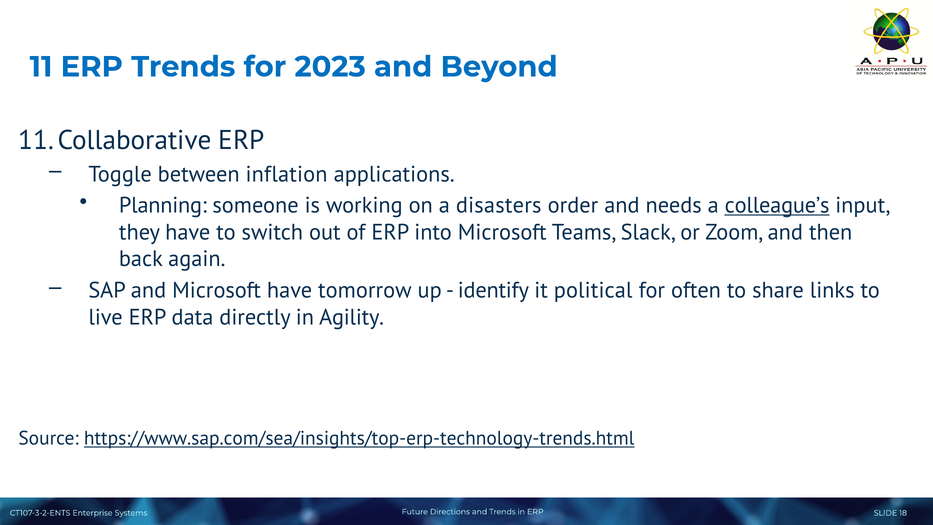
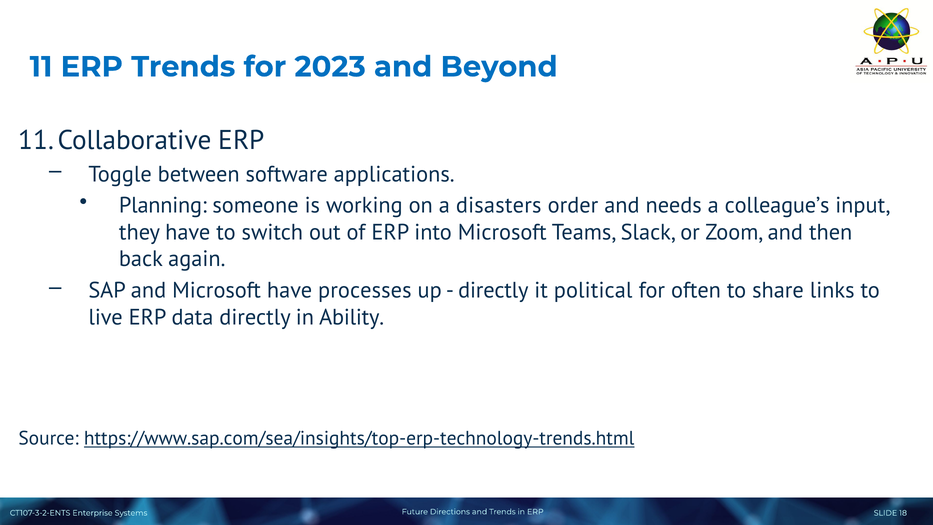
inflation: inflation -> software (287, 174)
colleague’s underline: present -> none (777, 205)
tomorrow: tomorrow -> processes (365, 290)
identify: identify -> directly (493, 290)
Agility: Agility -> Ability (352, 317)
